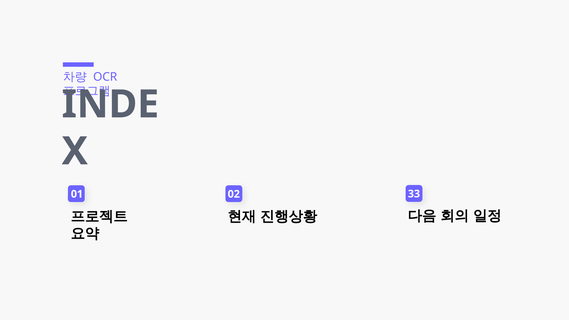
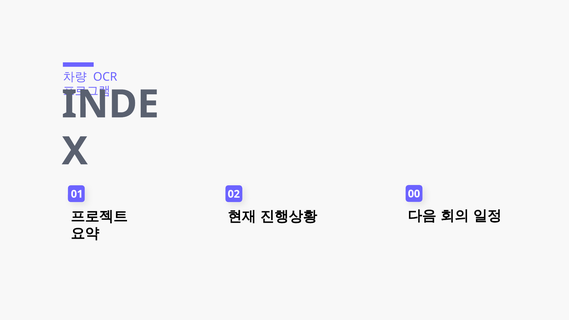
33: 33 -> 00 (414, 194)
